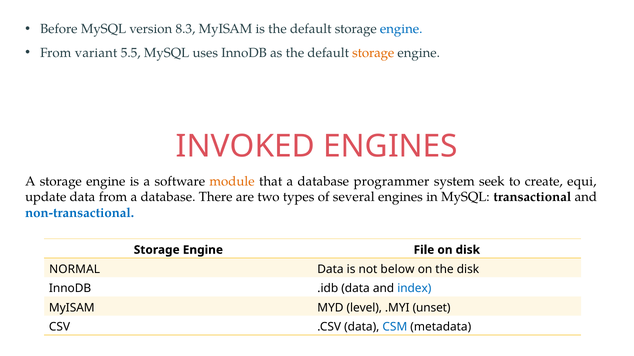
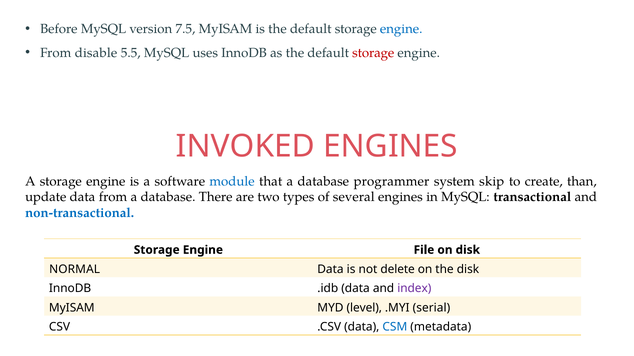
8.3: 8.3 -> 7.5 (186, 29)
variant: variant -> disable (96, 53)
storage colour: orange -> red (373, 53)
module colour: orange -> blue (232, 182)
seek: seek -> skip (492, 182)
equi: equi -> than (582, 182)
below: below -> delete (398, 270)
index colour: blue -> purple (414, 289)
unset: unset -> serial (431, 308)
